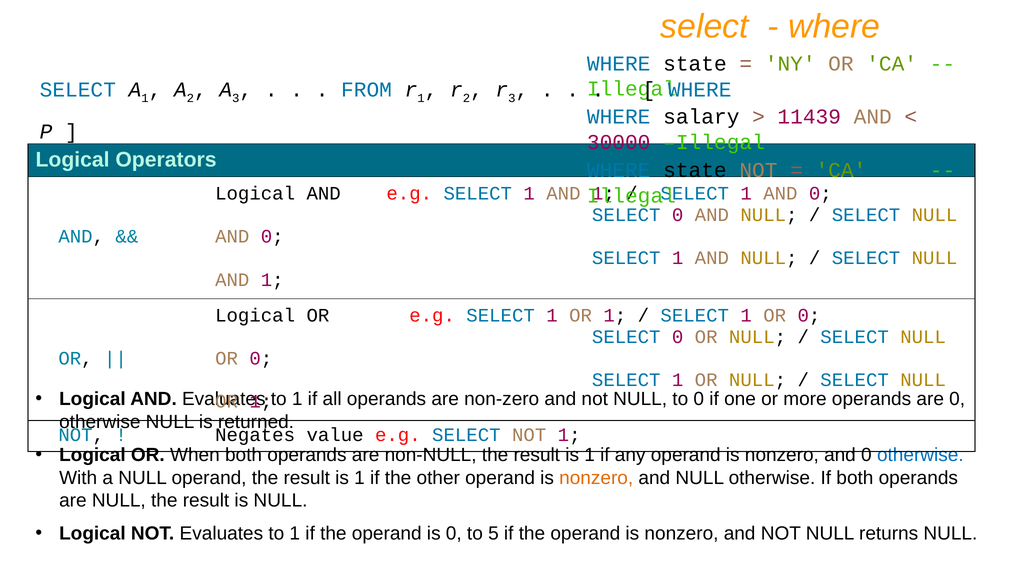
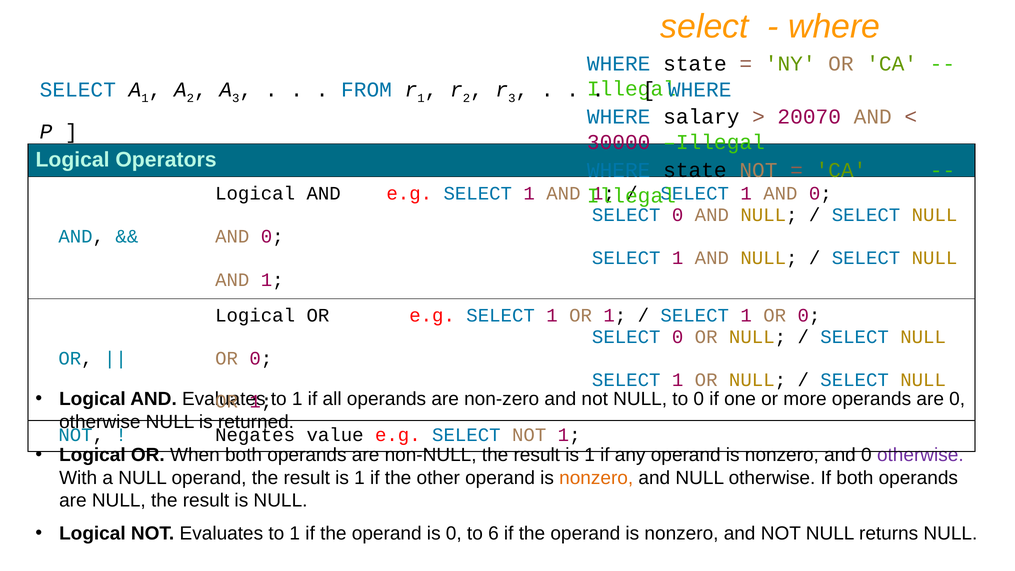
11439: 11439 -> 20070 (809, 117)
otherwise colour: blue -> purple (920, 455)
5: 5 -> 6 (493, 534)
